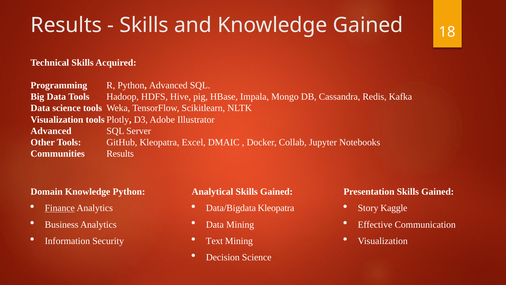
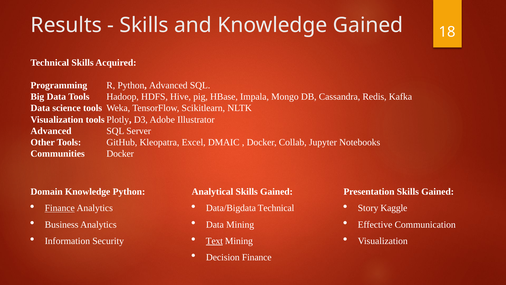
Communities Results: Results -> Docker (120, 154)
Data/Bigdata Kleopatra: Kleopatra -> Technical (276, 208)
Text underline: none -> present (214, 241)
Decision Science: Science -> Finance (257, 257)
